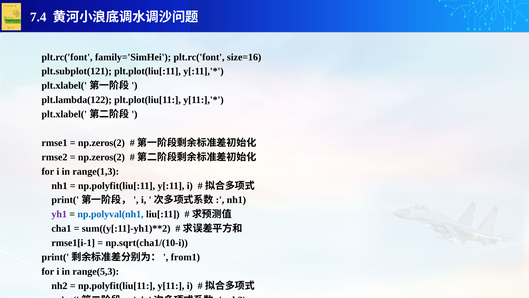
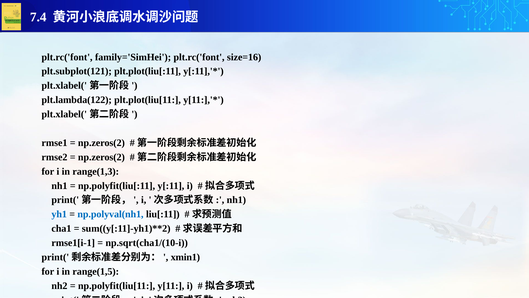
yh1 colour: purple -> blue (59, 214)
from1: from1 -> xmin1 (185, 257)
range(5,3: range(5,3 -> range(1,5 (96, 271)
